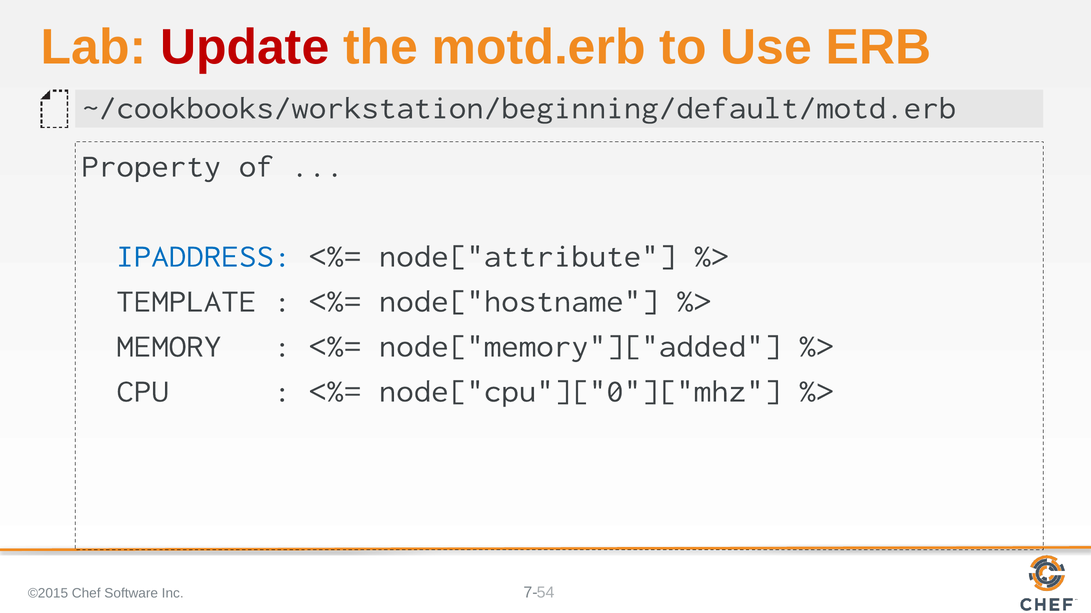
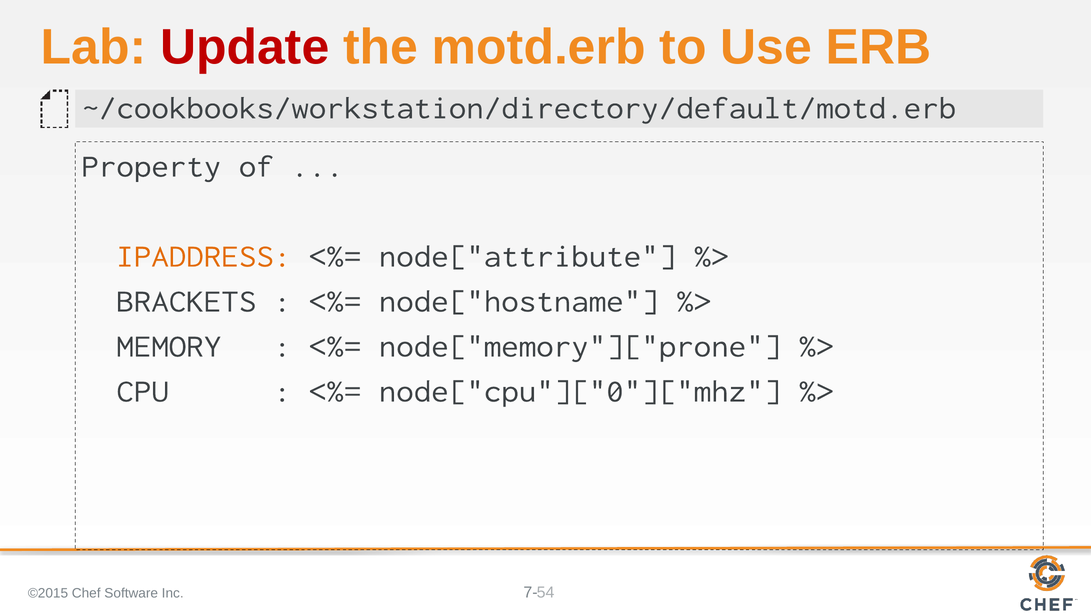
~/cookbooks/workstation/beginning/default/motd.erb: ~/cookbooks/workstation/beginning/default/motd.erb -> ~/cookbooks/workstation/directory/default/motd.erb (519, 108)
IPADDRESS colour: blue -> orange (204, 256)
TEMPLATE: TEMPLATE -> BRACKETS (186, 301)
node["memory"]["added: node["memory"]["added -> node["memory"]["prone (580, 346)
